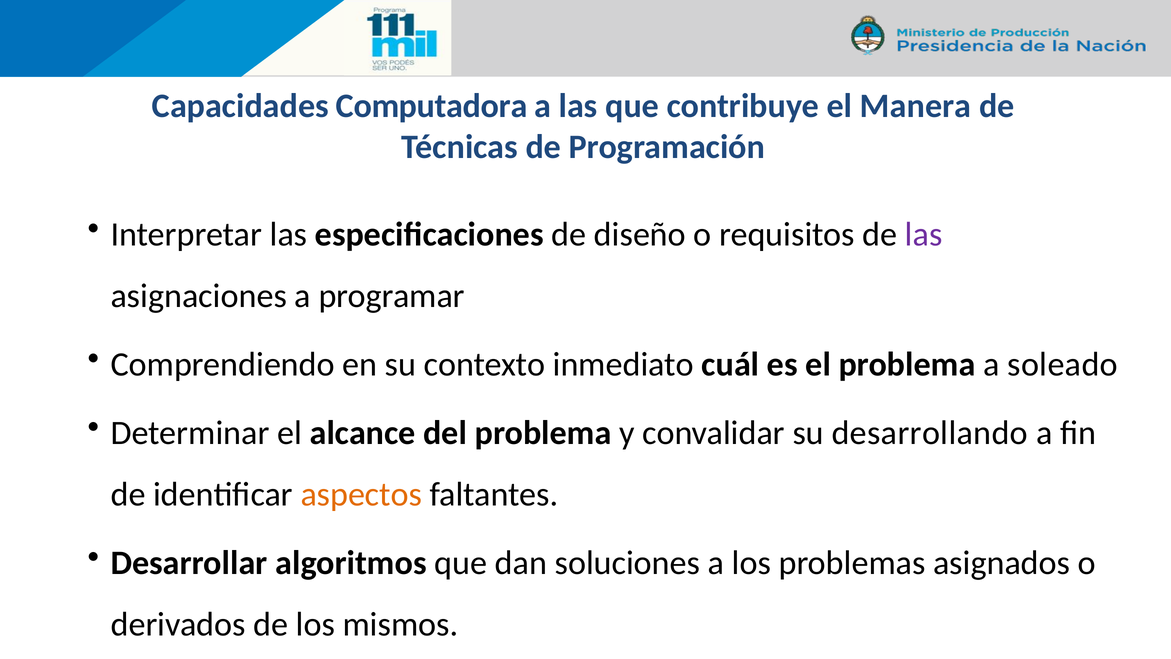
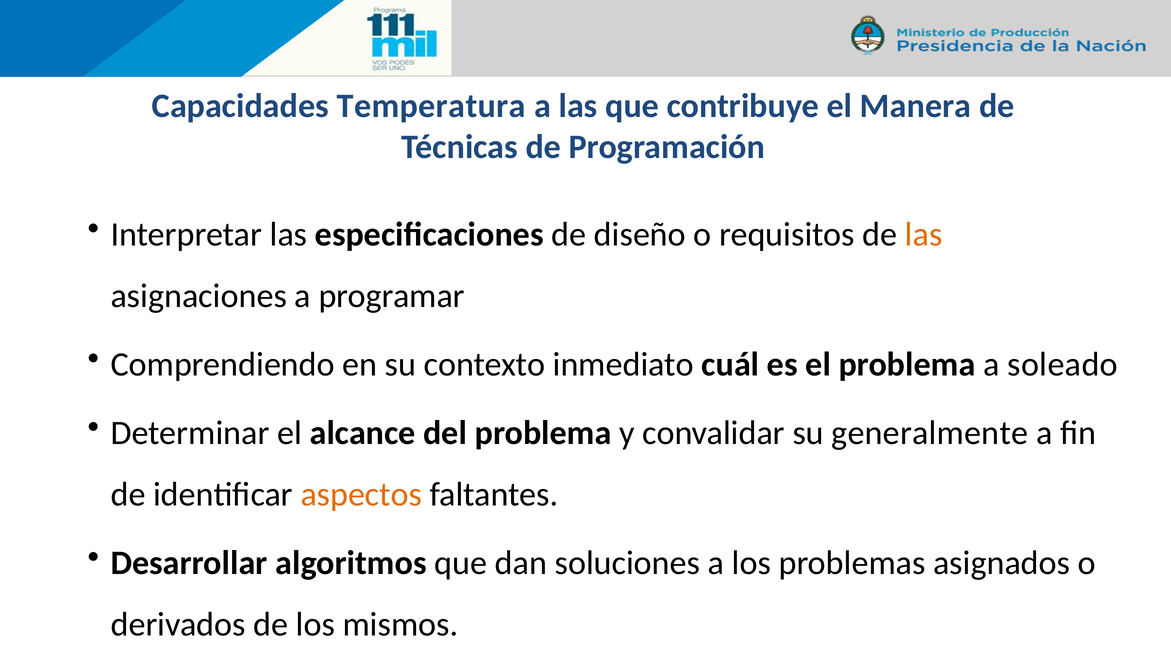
Computadora: Computadora -> Temperatura (431, 106)
las colour: purple -> orange (924, 234)
desarrollando: desarrollando -> generalmente (930, 433)
